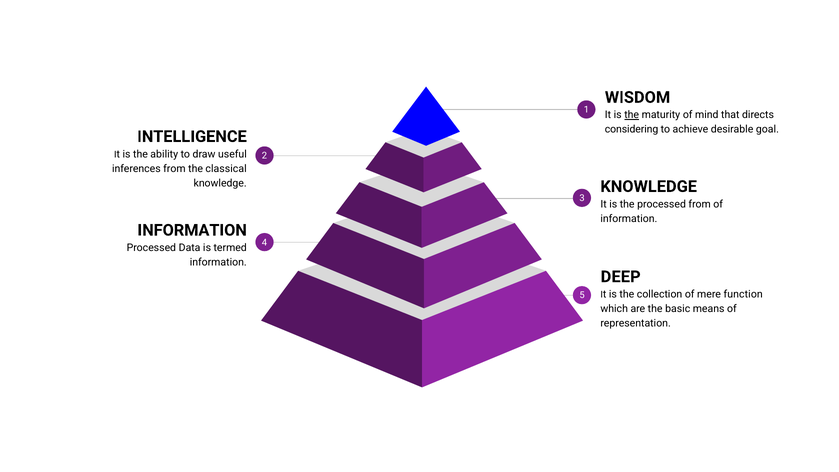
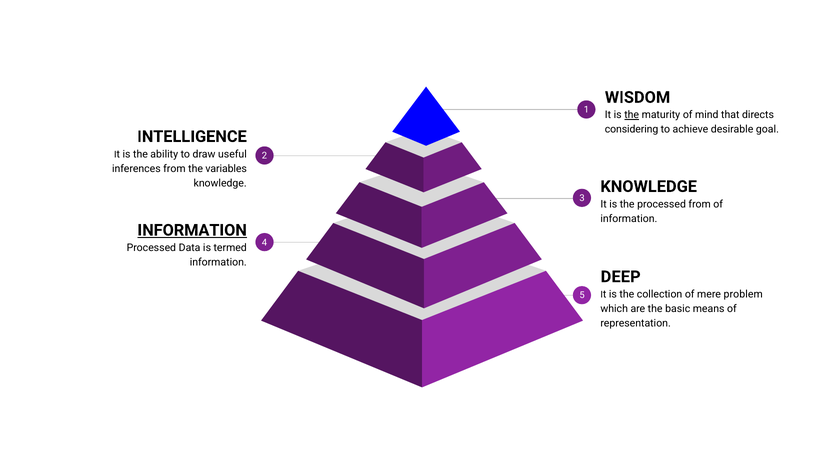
classical: classical -> variables (226, 169)
INFORMATION underline: none -> present (192, 230)
function: function -> problem (743, 294)
